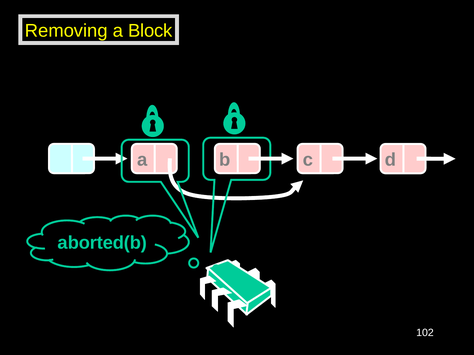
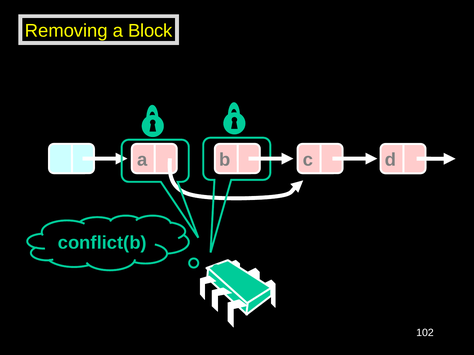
aborted(b: aborted(b -> conflict(b (102, 243)
